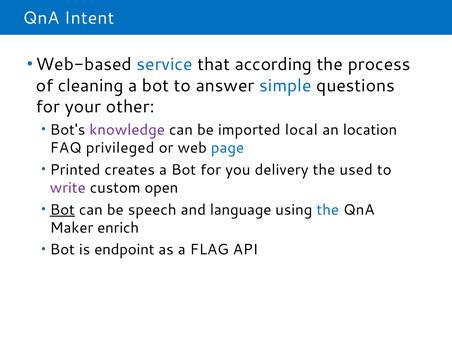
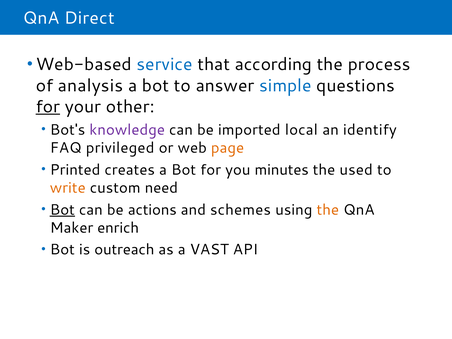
Intent: Intent -> Direct (89, 18)
cleaning: cleaning -> analysis (91, 86)
for underline: none -> present (48, 107)
location: location -> identify (370, 130)
page colour: blue -> orange (228, 148)
delivery: delivery -> minutes (282, 170)
write colour: purple -> orange (68, 188)
open: open -> need (161, 188)
speech: speech -> actions (152, 210)
language: language -> schemes (240, 210)
the colour: blue -> orange (328, 210)
endpoint: endpoint -> outreach (124, 250)
FLAG: FLAG -> VAST (209, 250)
